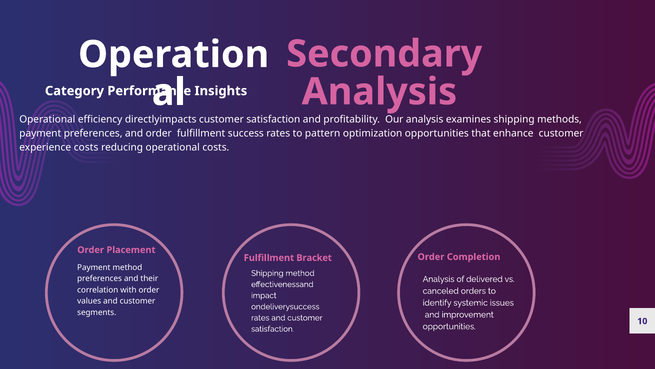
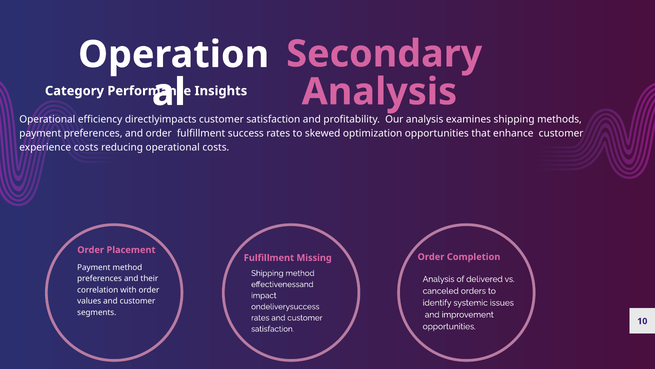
pattern: pattern -> skewed (323, 133)
Bracket: Bracket -> Missing (314, 257)
